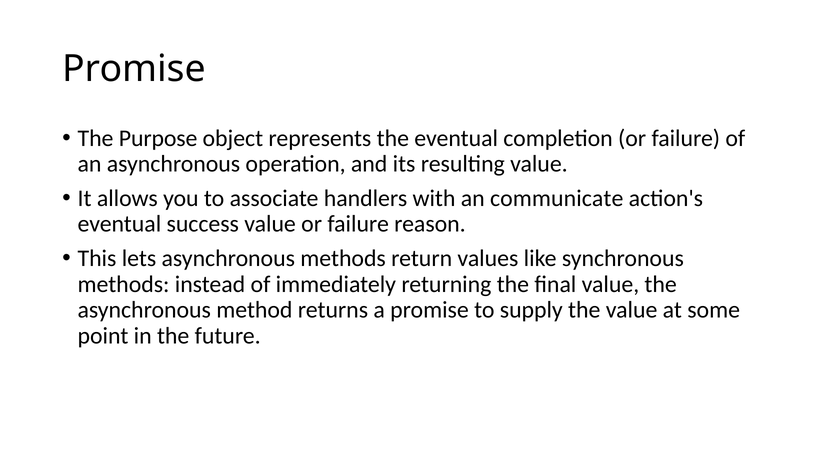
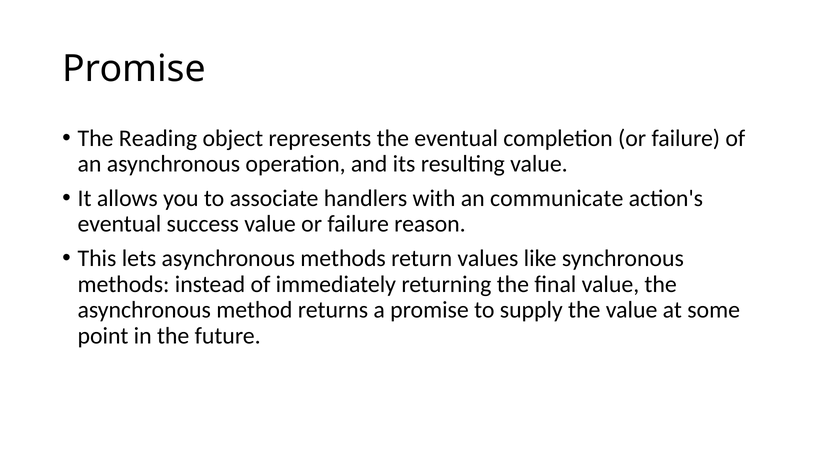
Purpose: Purpose -> Reading (158, 138)
